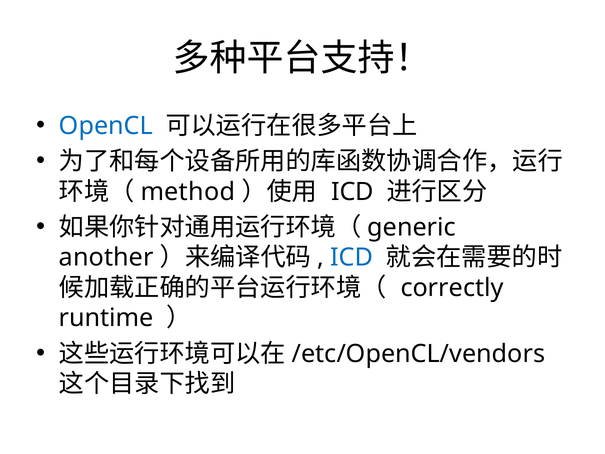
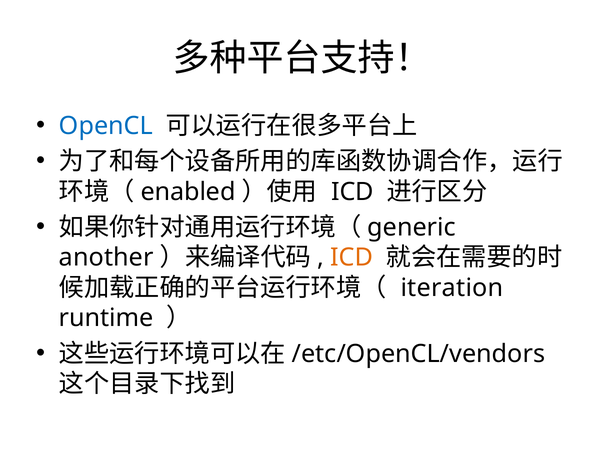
method: method -> enabled (188, 192)
ICD colour: blue -> orange (352, 257)
correctly: correctly -> iteration (452, 288)
